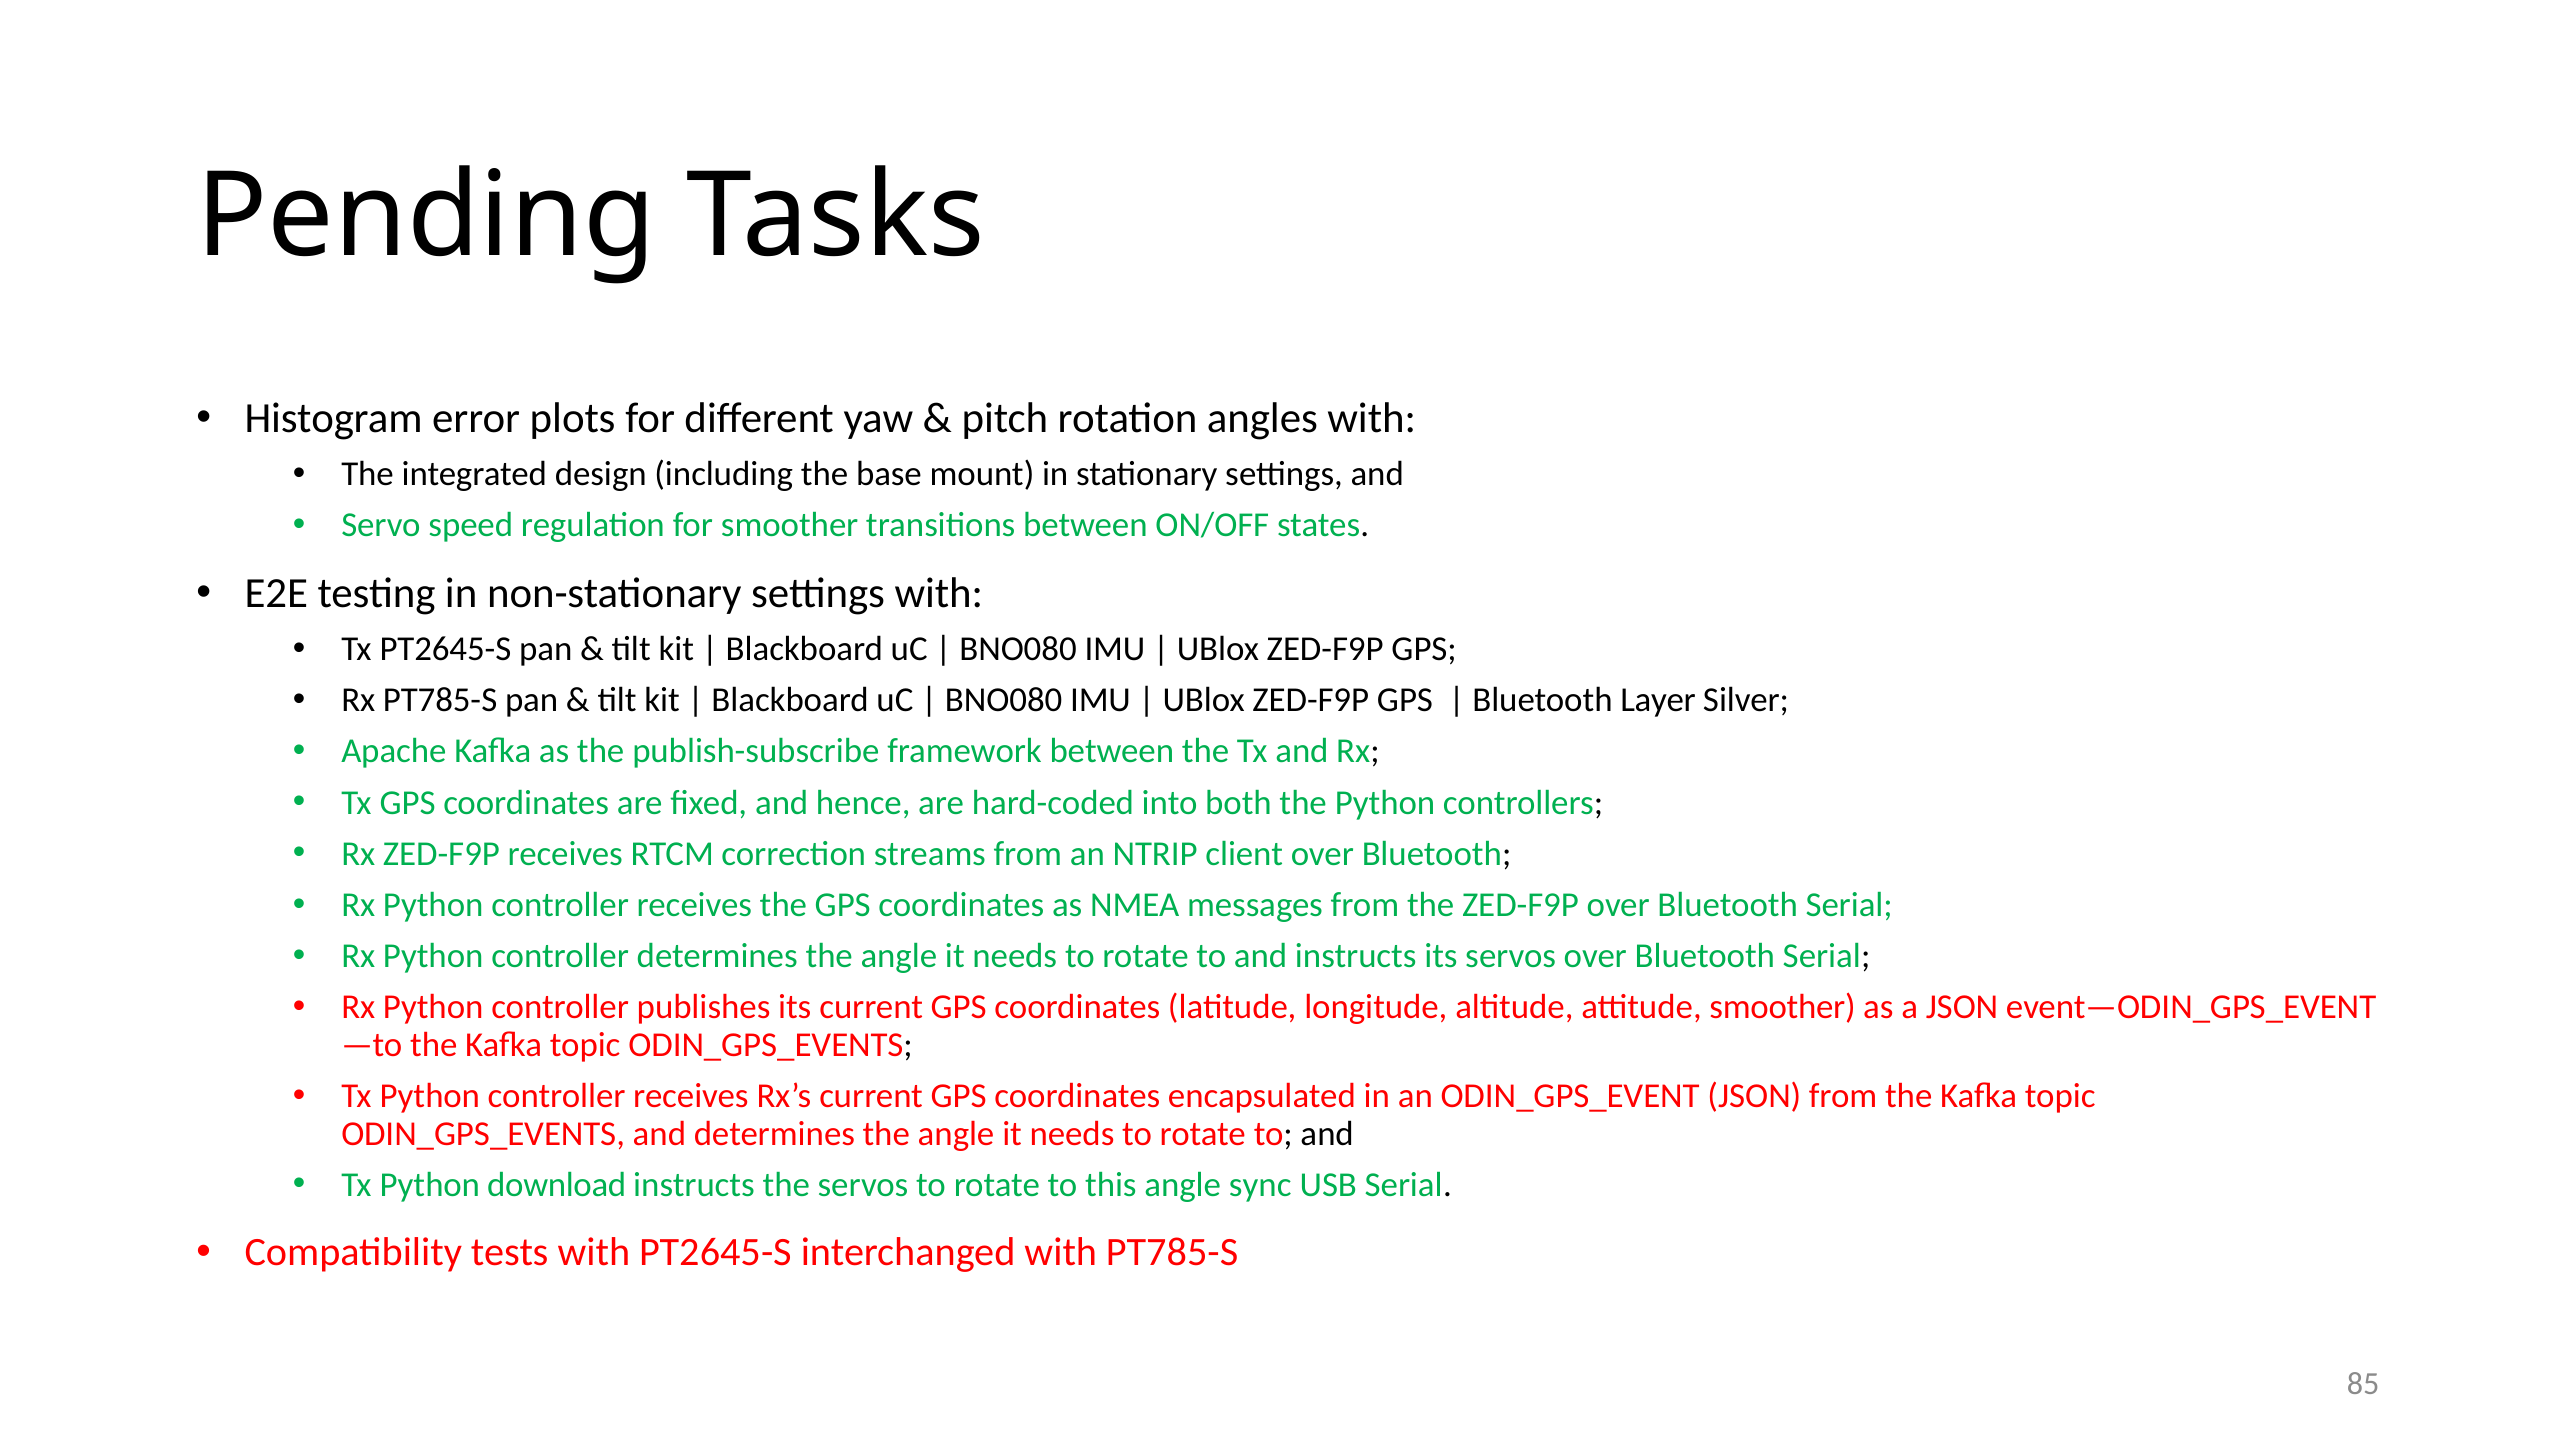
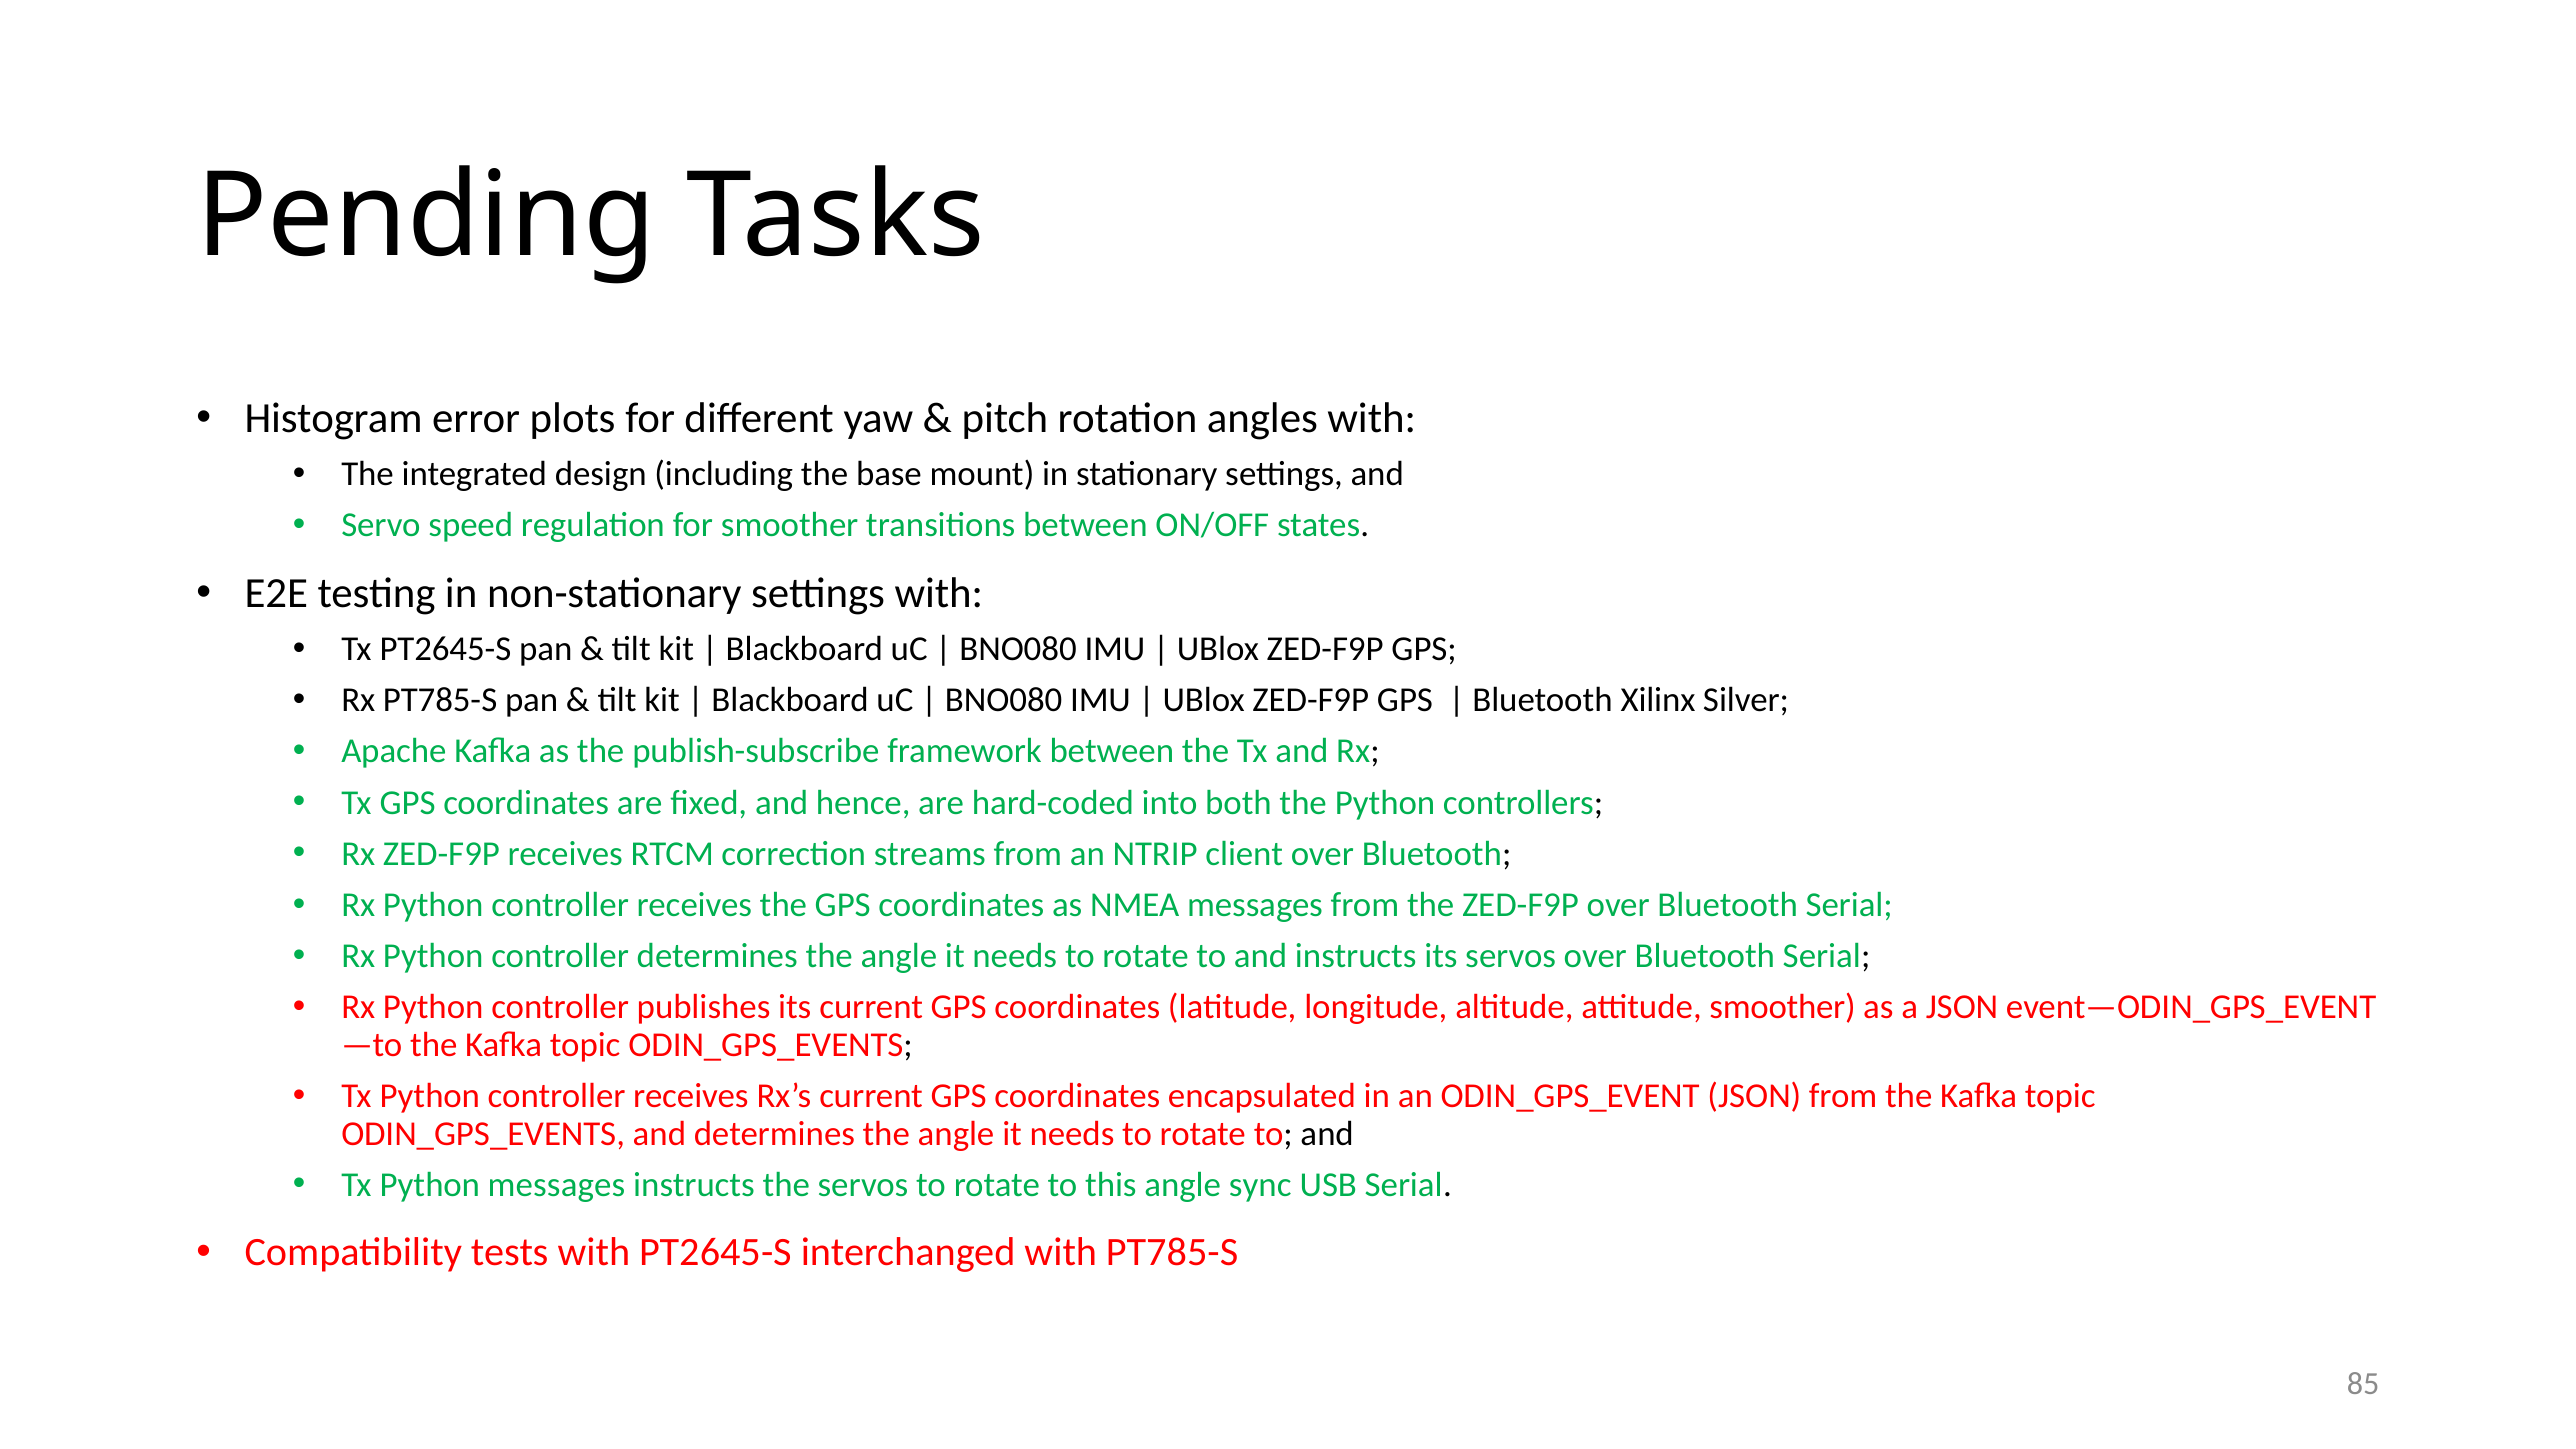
Layer: Layer -> Xilinx (1658, 700)
Python download: download -> messages (556, 1185)
